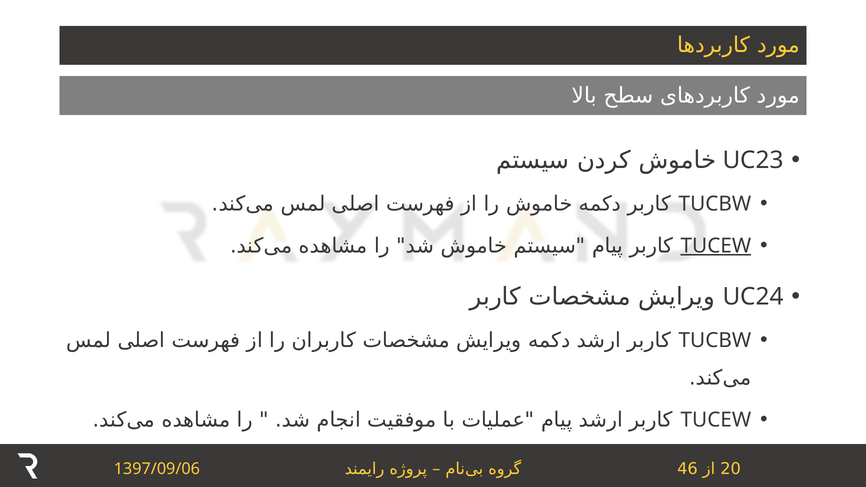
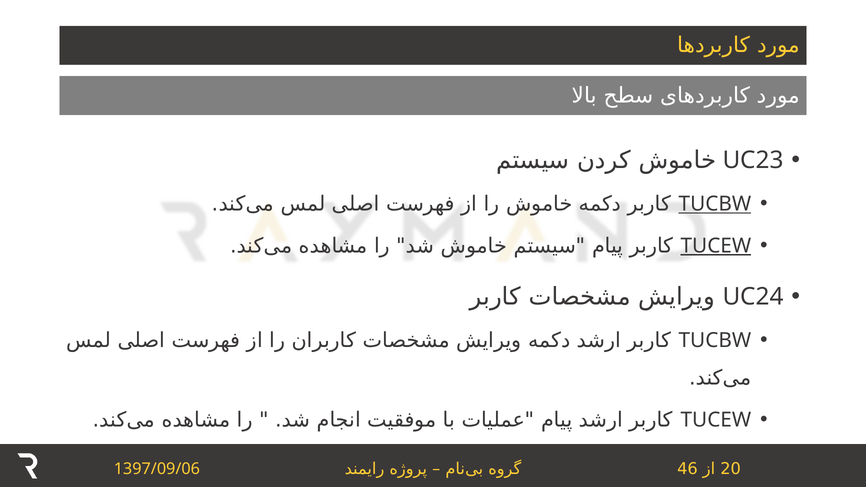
TUCBW underline: none -> present (715, 204)
